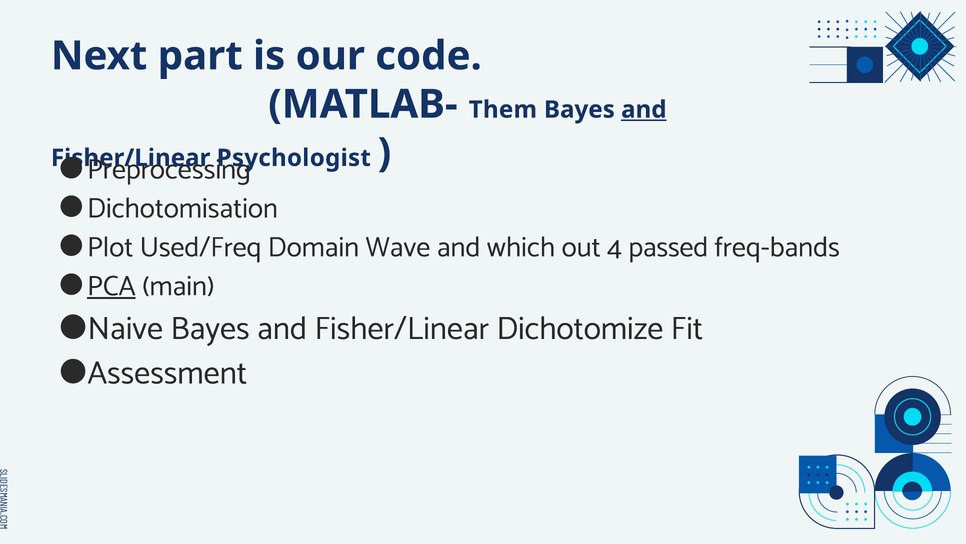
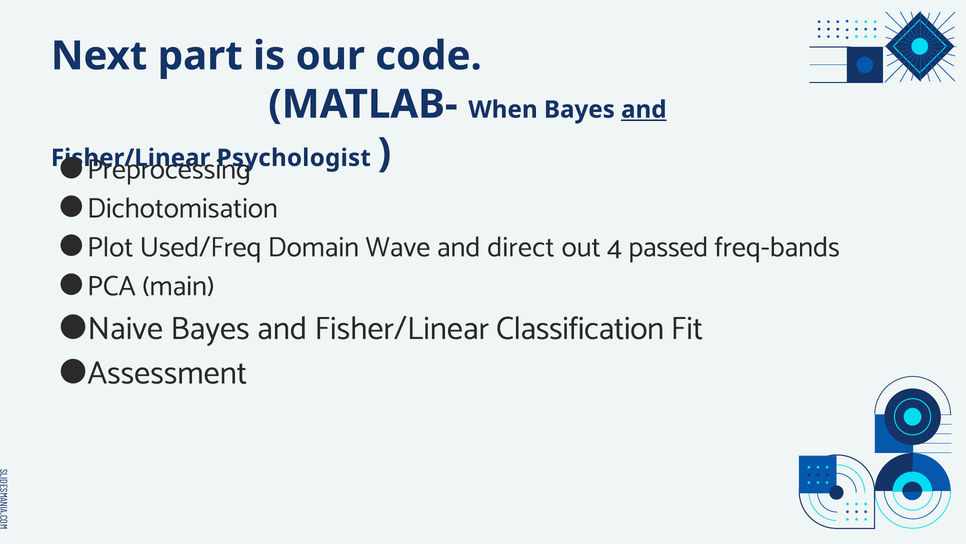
Them: Them -> When (503, 110)
which: which -> direct (521, 247)
PCA underline: present -> none (111, 286)
Dichotomize: Dichotomize -> Classification (580, 328)
